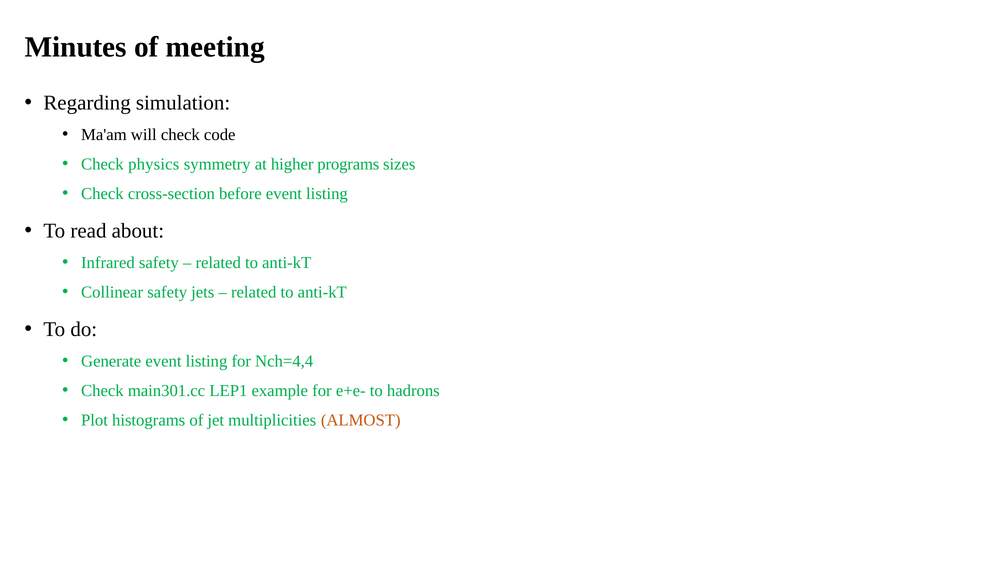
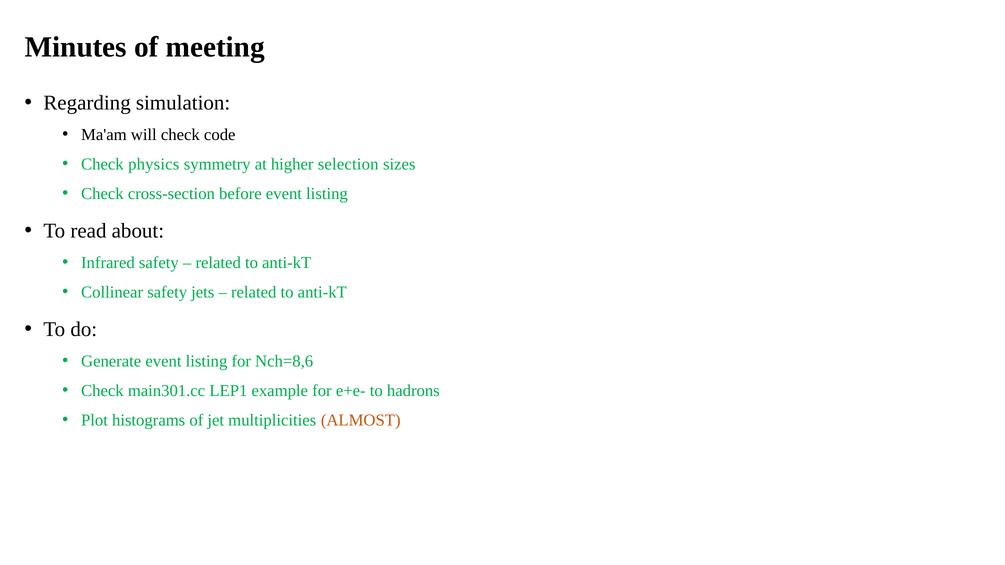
programs: programs -> selection (348, 164)
Nch=4,4: Nch=4,4 -> Nch=8,6 (284, 361)
